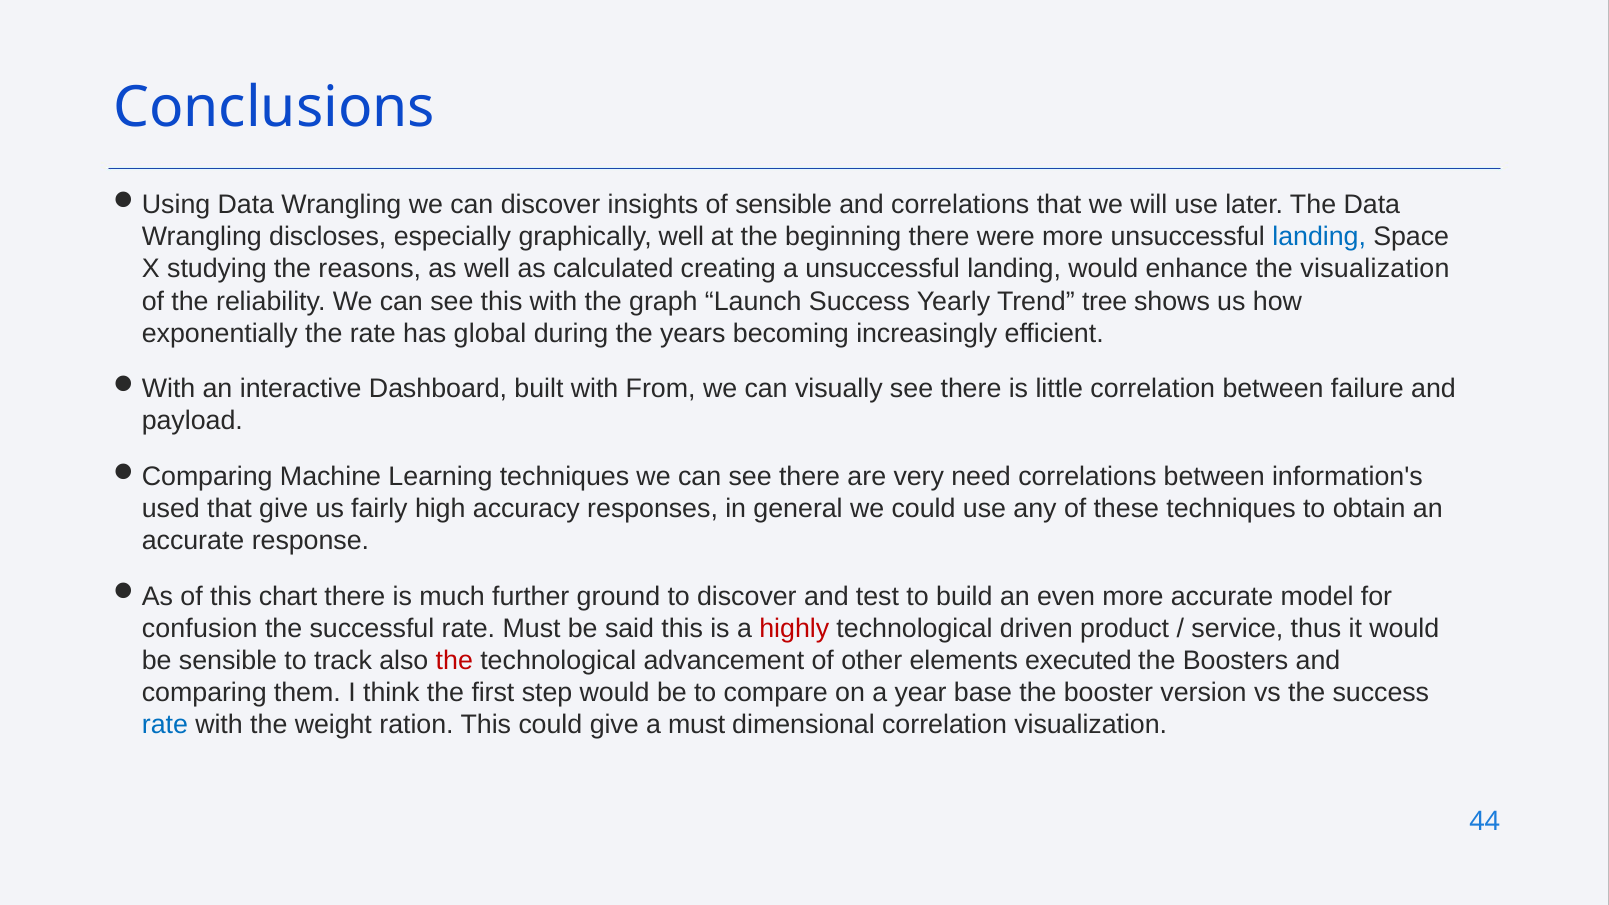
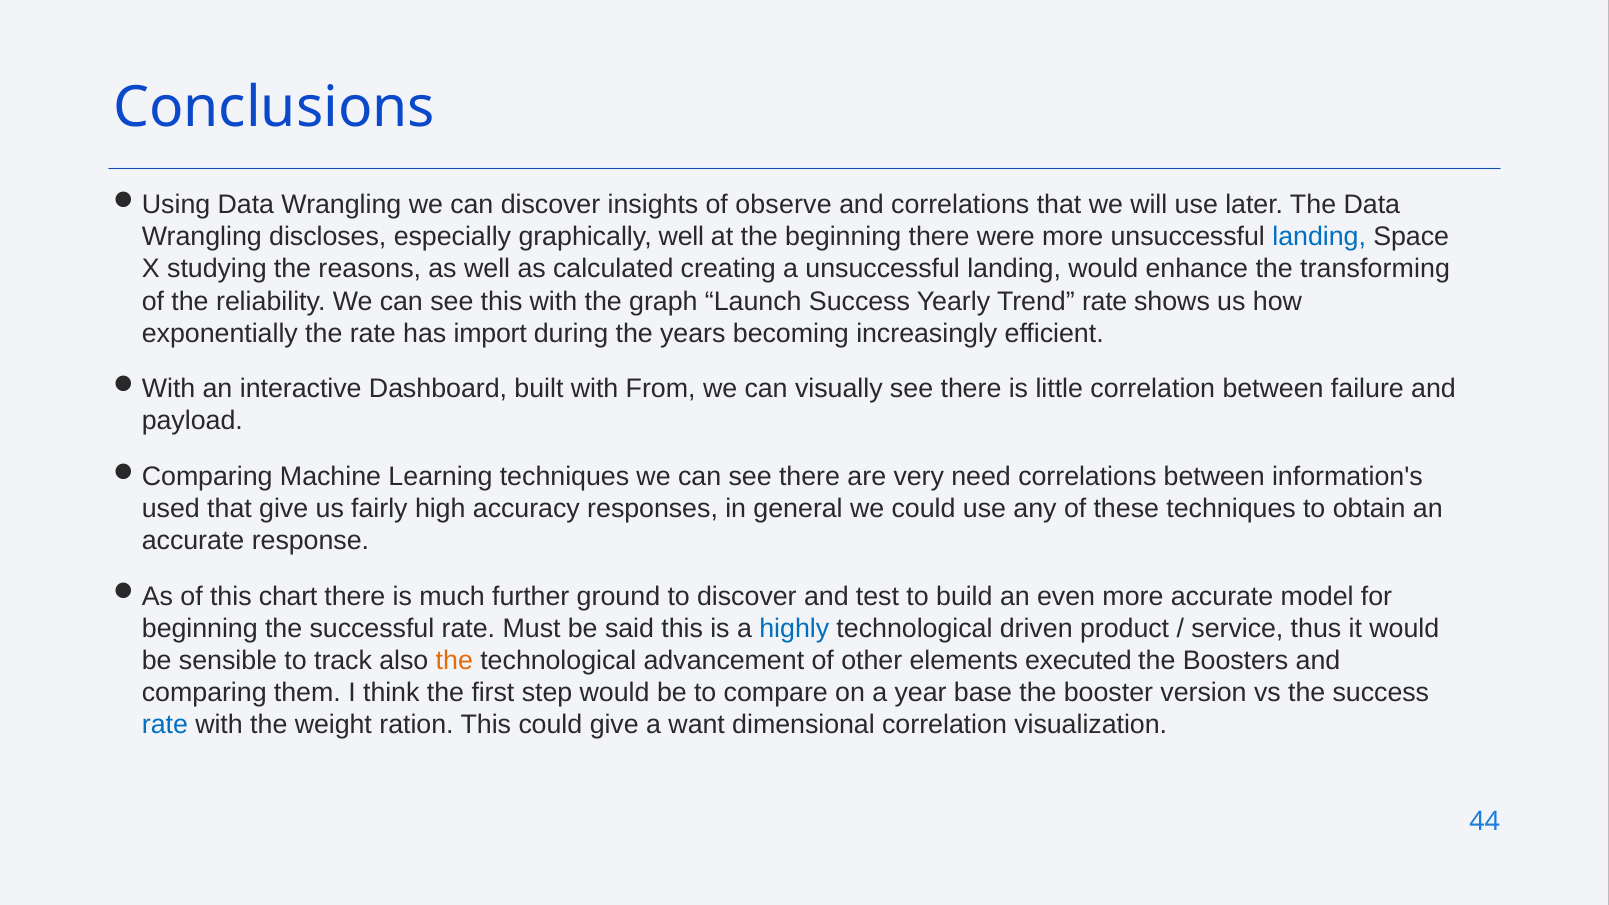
of sensible: sensible -> observe (784, 205)
the visualization: visualization -> transforming (1375, 269)
Trend tree: tree -> rate (1105, 301)
global: global -> import (490, 333)
confusion: confusion -> beginning (200, 629)
highly colour: red -> blue (794, 629)
the colour: red -> orange (454, 661)
a must: must -> want (697, 725)
